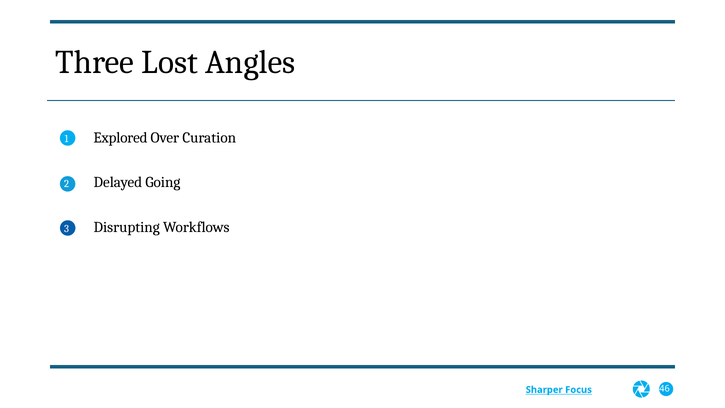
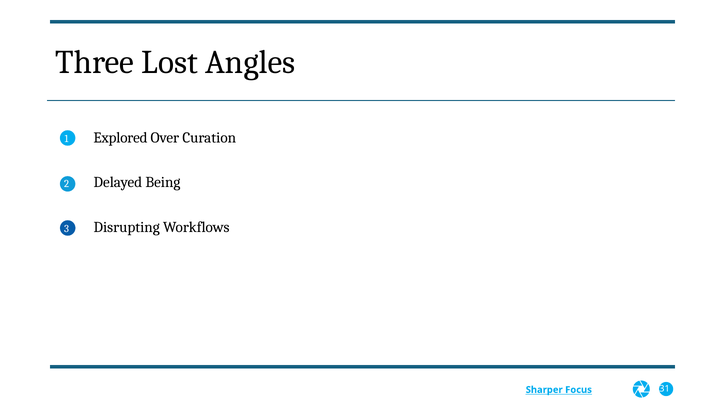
Going: Going -> Being (163, 182)
46: 46 -> 31 (665, 389)
